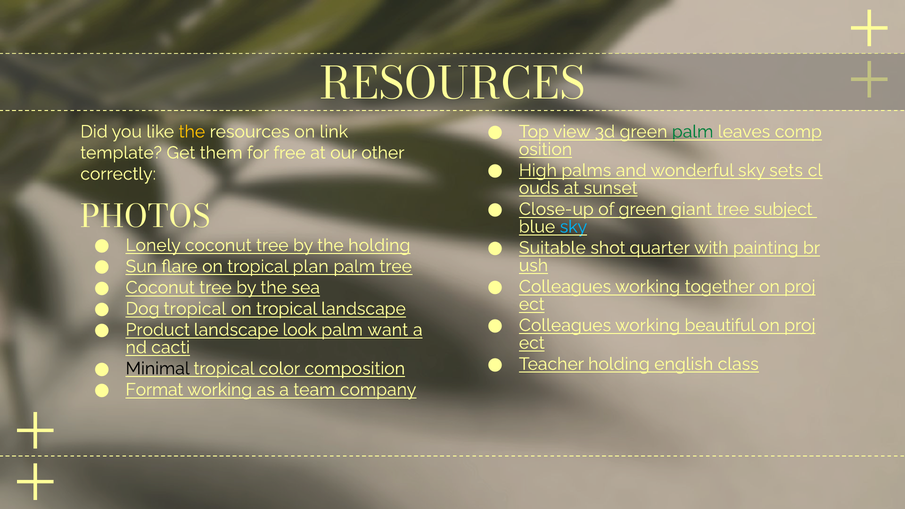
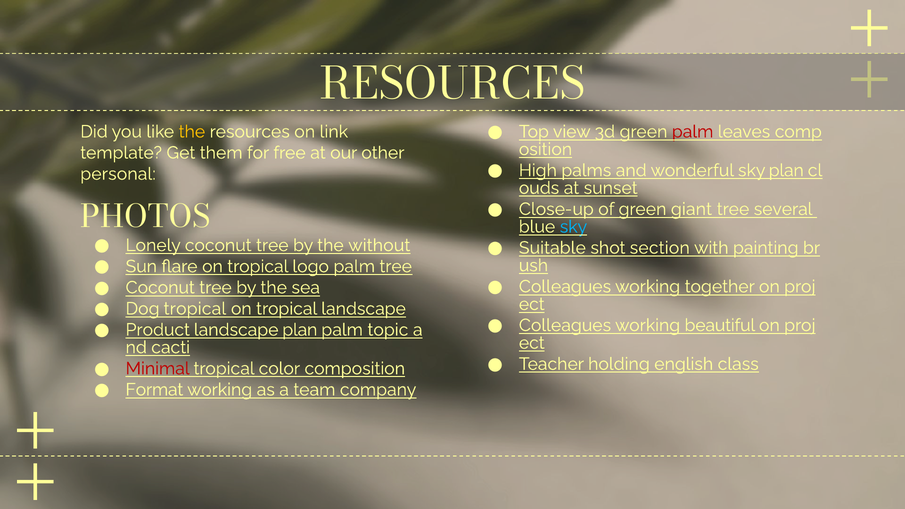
palm colour: green -> red (693, 132)
sky sets: sets -> plan (786, 170)
correctly: correctly -> personal (118, 174)
subject: subject -> several (783, 209)
the holding: holding -> without (379, 245)
quarter: quarter -> section (660, 248)
plan: plan -> logo (311, 266)
landscape look: look -> plan (300, 330)
want: want -> topic (388, 330)
Minimal colour: black -> red (158, 369)
